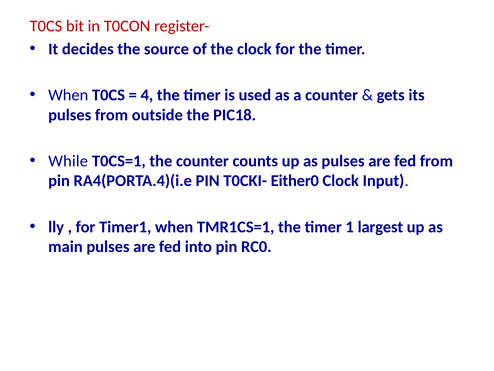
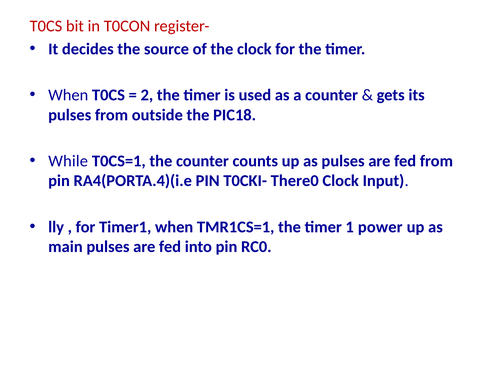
4: 4 -> 2 (147, 95)
Either0: Either0 -> There0 (295, 181)
largest: largest -> power (380, 227)
